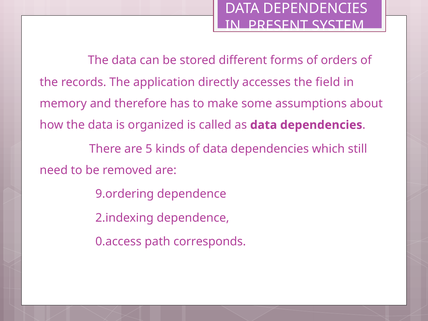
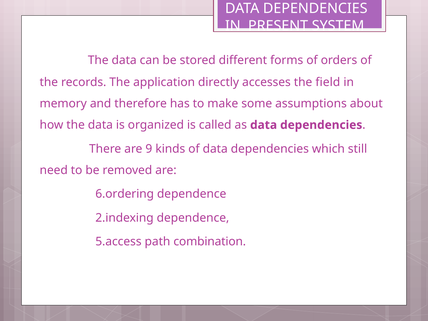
5: 5 -> 9 (149, 149)
9.ordering: 9.ordering -> 6.ordering (125, 194)
0.access: 0.access -> 5.access (118, 242)
corresponds: corresponds -> combination (210, 242)
